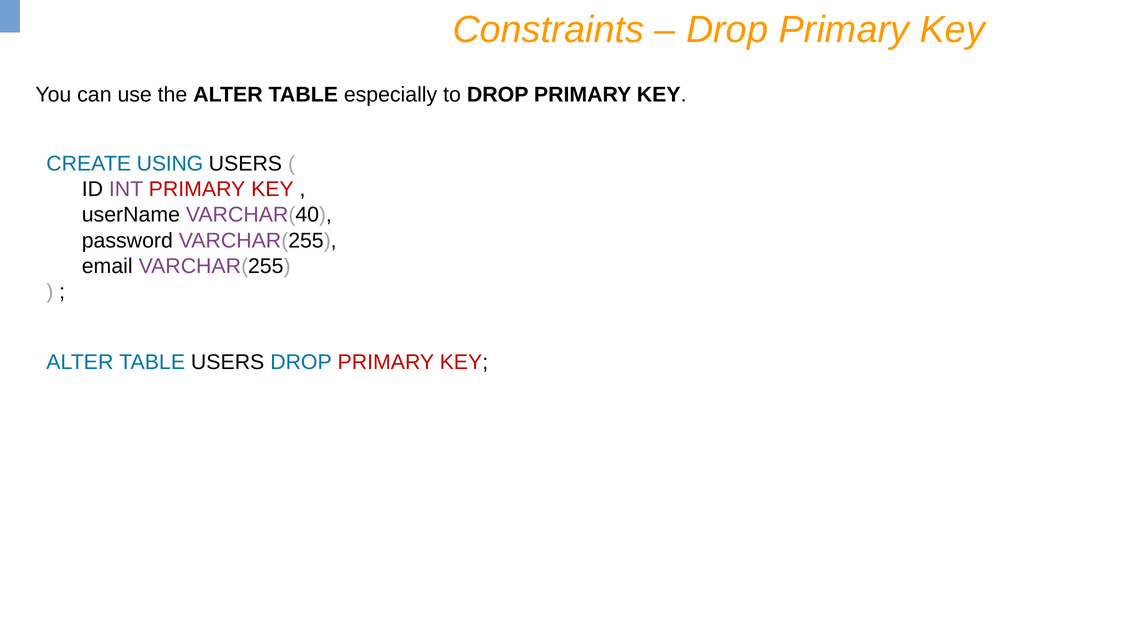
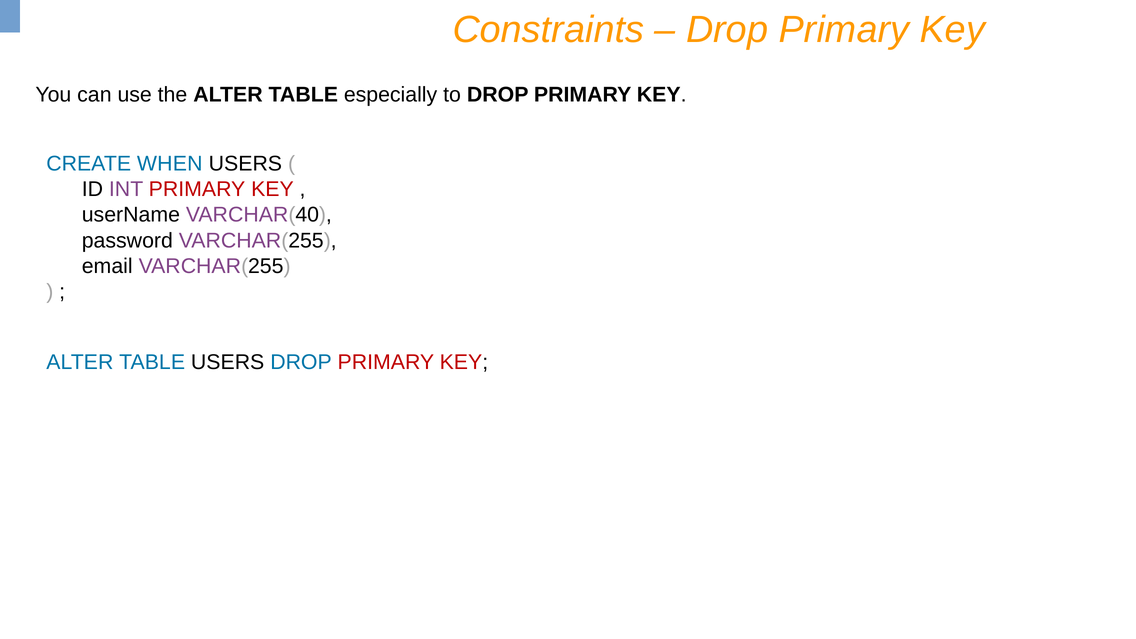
USING: USING -> WHEN (170, 164)
